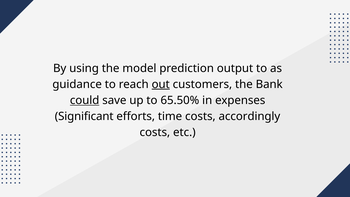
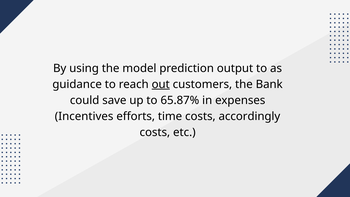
could underline: present -> none (85, 100)
65.50%: 65.50% -> 65.87% (180, 100)
Significant: Significant -> Incentives (84, 116)
